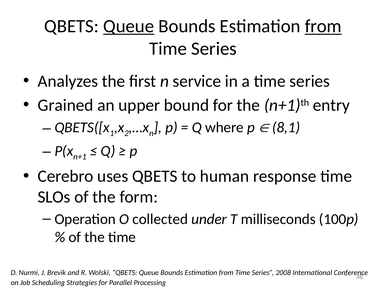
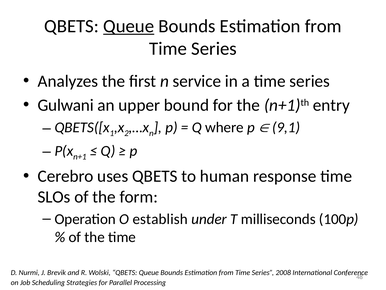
from underline: present -> none (323, 26)
Grained: Grained -> Gulwani (66, 105)
8,1: 8,1 -> 9,1 (286, 127)
collected: collected -> establish (160, 219)
